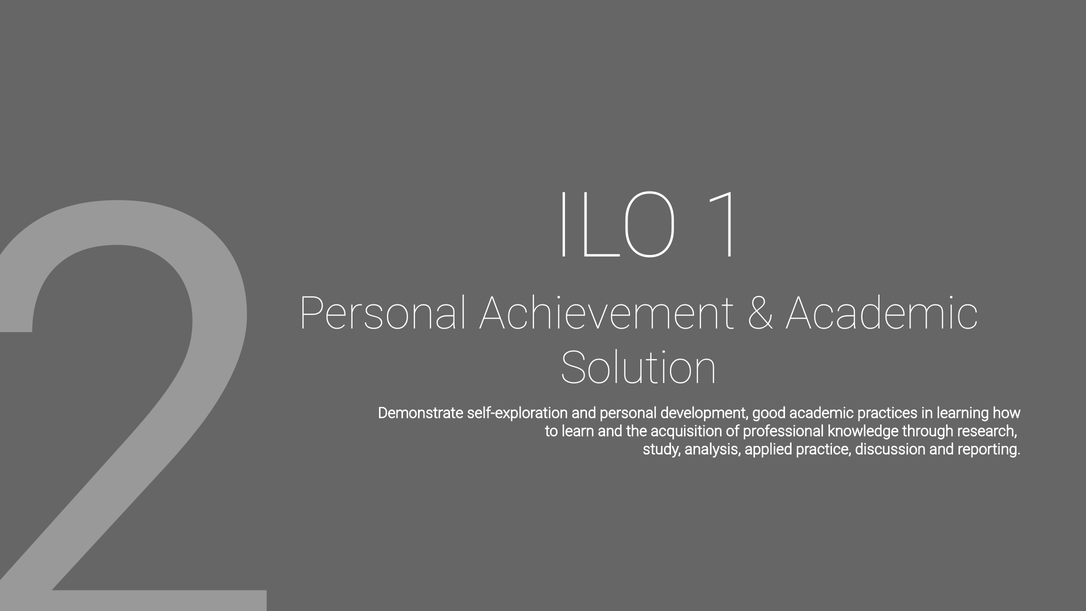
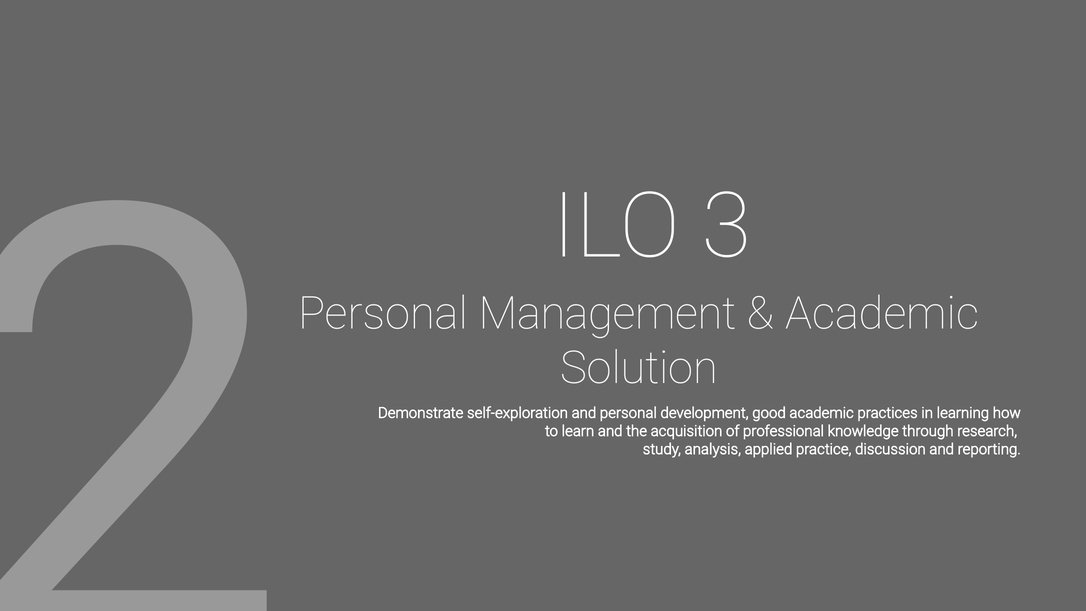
1: 1 -> 3 (726, 227)
Achievement: Achievement -> Management (608, 314)
